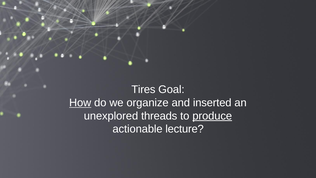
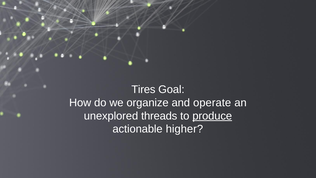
How underline: present -> none (80, 103)
inserted: inserted -> operate (212, 103)
lecture: lecture -> higher (184, 129)
